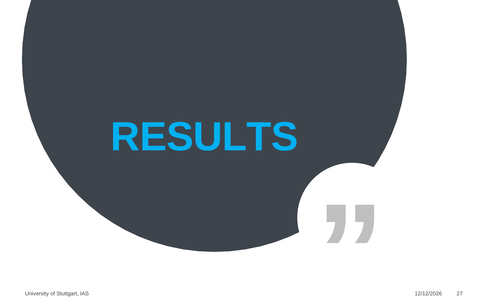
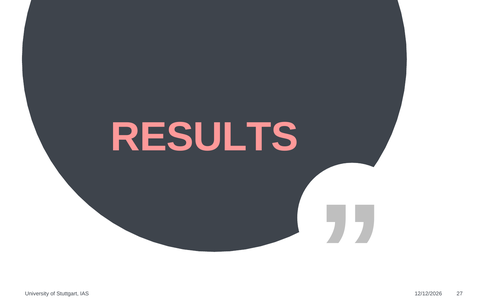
RESULTS colour: light blue -> pink (204, 137)
